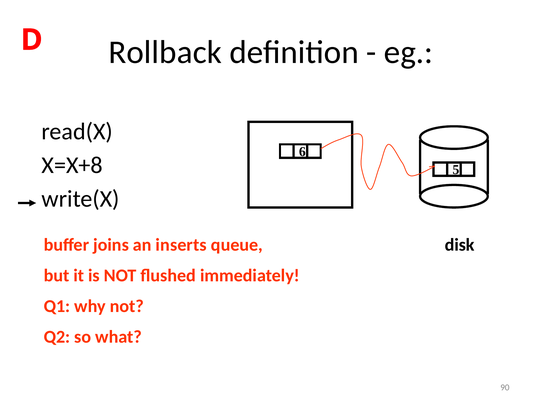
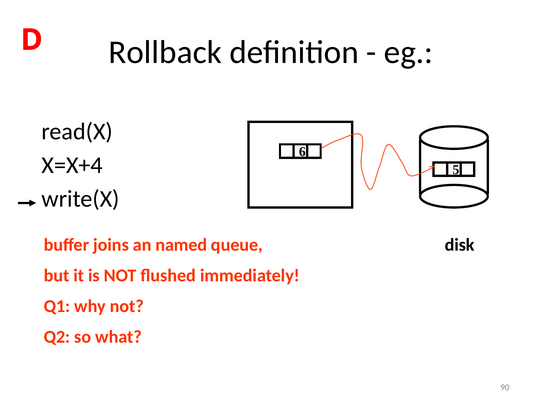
X=X+8: X=X+8 -> X=X+4 (72, 166)
inserts: inserts -> named (181, 245)
